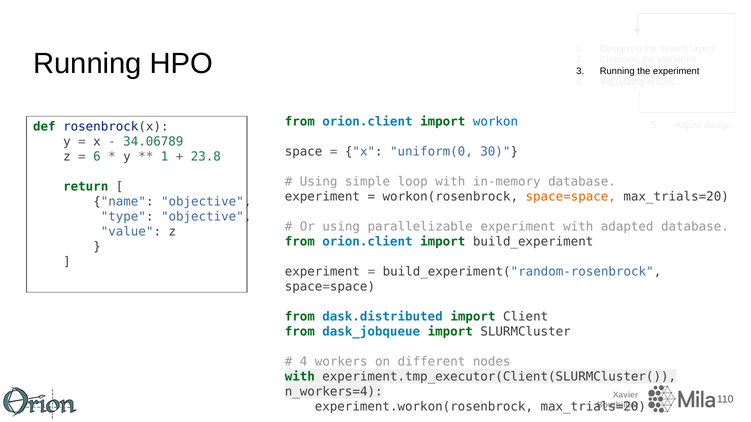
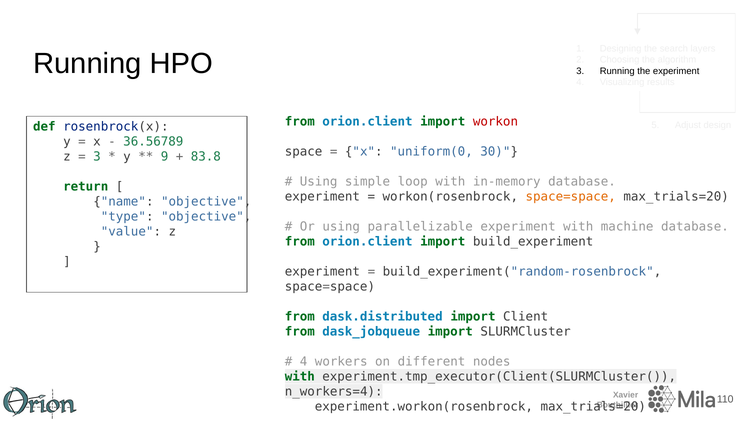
workon colour: blue -> red (495, 122)
34.06789: 34.06789 -> 36.56789 (153, 142)
6: 6 -> 3 (97, 157)
1: 1 -> 9 (165, 157)
23.8: 23.8 -> 83.8 (206, 157)
adapted: adapted -> machine (627, 227)
